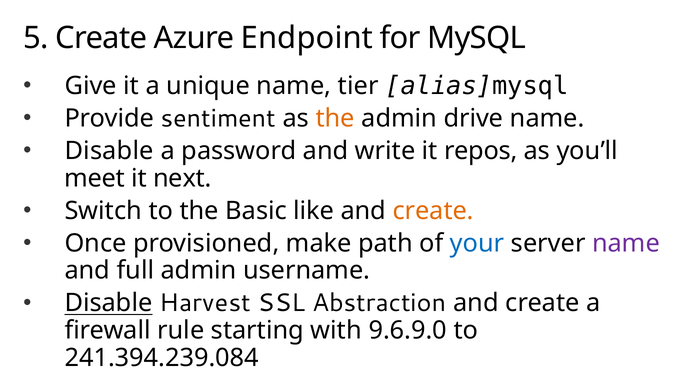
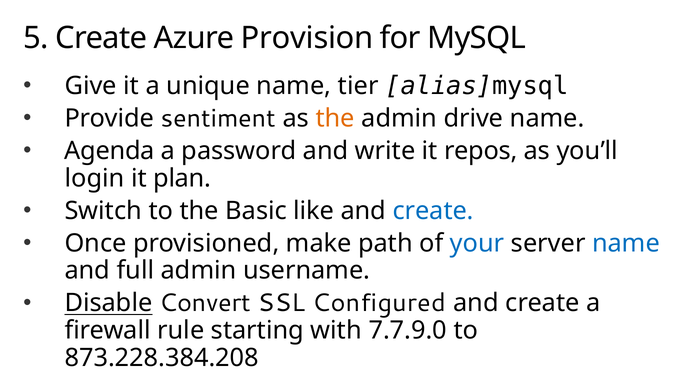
Endpoint: Endpoint -> Provision (307, 38)
Disable: Disable -> Agenda (109, 151)
meet: meet -> login (94, 178)
next: next -> plan (182, 178)
create colour: orange -> blue (433, 211)
name colour: purple -> blue (626, 243)
Harvest: Harvest -> Convert (205, 303)
Abstraction: Abstraction -> Configured (379, 303)
9.6.9.0: 9.6.9.0 -> 7.7.9.0 (408, 330)
241.394.239.084: 241.394.239.084 -> 873.228.384.208 (162, 358)
